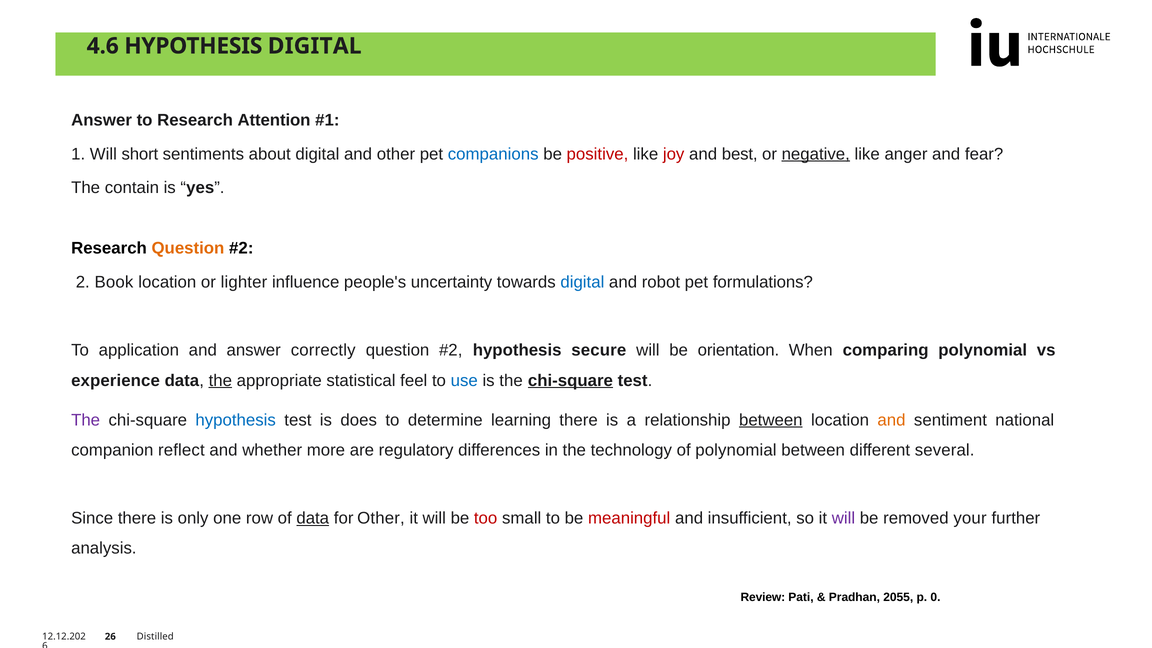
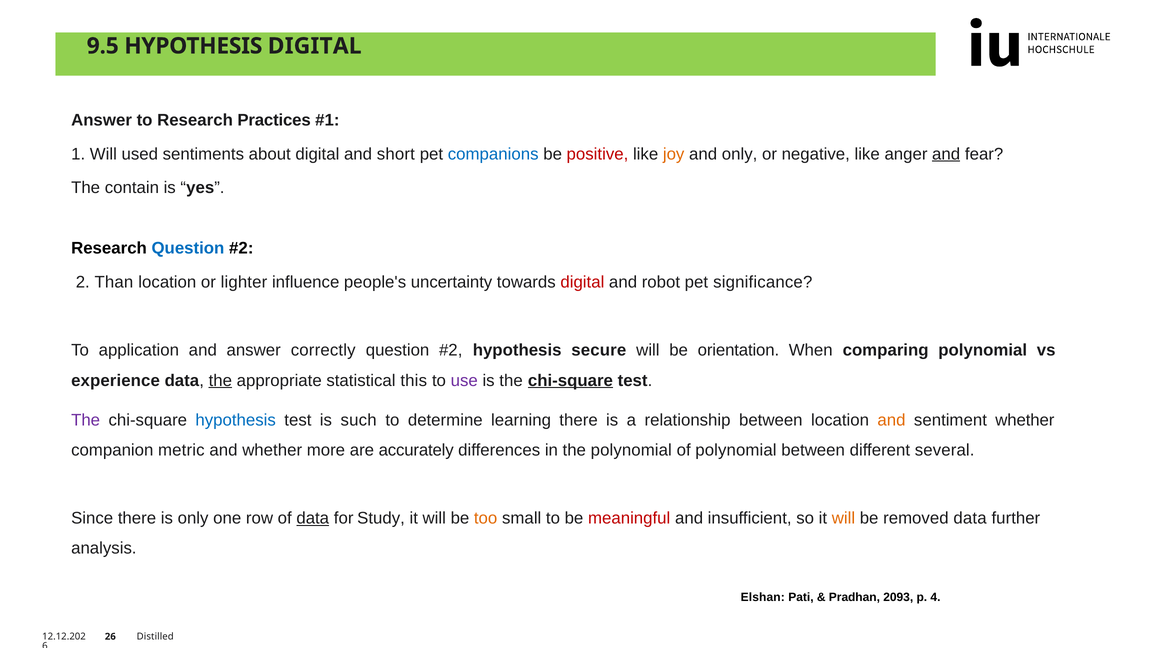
4.6: 4.6 -> 9.5 (103, 46)
Attention: Attention -> Practices (274, 120)
short: short -> used (140, 154)
and other: other -> short (396, 154)
joy colour: red -> orange (674, 154)
and best: best -> only (740, 154)
negative underline: present -> none (816, 154)
and underline: none -> present (946, 154)
Question colour: orange -> blue (188, 248)
Book: Book -> Than (114, 282)
digital colour: blue -> red (582, 282)
formulations: formulations -> significance (763, 282)
feel: feel -> this (414, 380)
use colour: blue -> purple (464, 380)
does: does -> such (359, 420)
between underline: present -> none (771, 420)
sentiment national: national -> whether (1025, 420)
reflect: reflect -> metric (181, 450)
regulatory: regulatory -> accurately (416, 450)
the technology: technology -> polynomial (631, 450)
for Other: Other -> Study (381, 518)
too colour: red -> orange (486, 518)
will colour: purple -> orange (843, 518)
removed your: your -> data (970, 518)
Review: Review -> Elshan (763, 597)
2055: 2055 -> 2093 (898, 597)
0: 0 -> 4 (935, 597)
